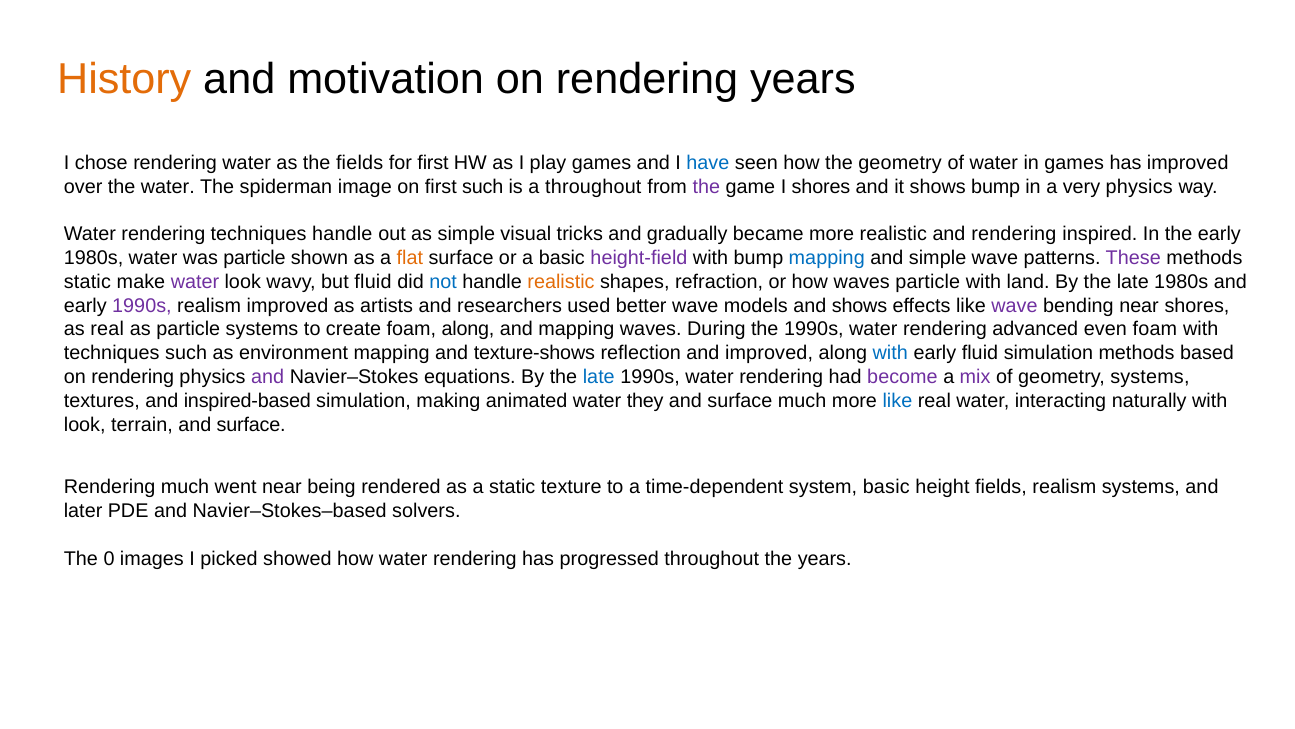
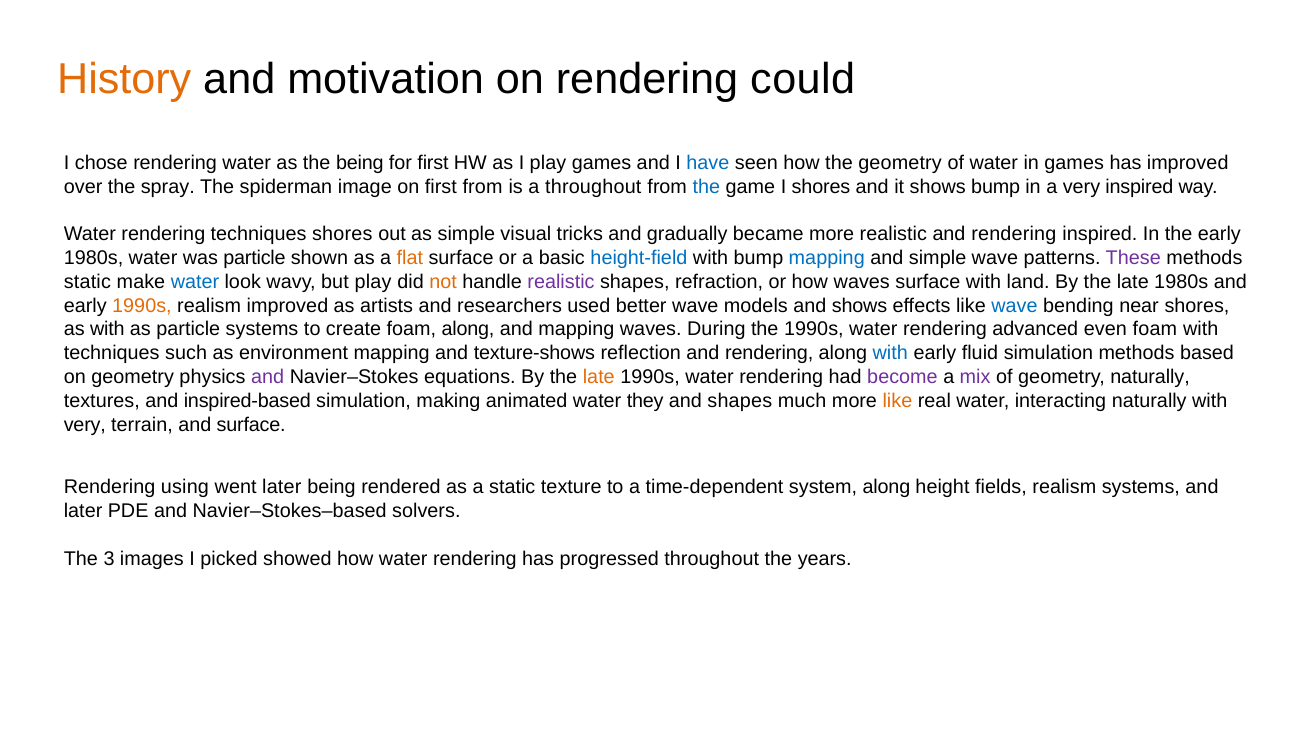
rendering years: years -> could (803, 80)
the fields: fields -> being (360, 163)
the water: water -> spray (168, 187)
first such: such -> from (483, 187)
the colour: purple -> blue (706, 187)
very physics: physics -> inspired (1139, 187)
techniques handle: handle -> shores (342, 234)
height-field colour: purple -> blue (639, 258)
water colour: purple -> blue (195, 282)
but fluid: fluid -> play (373, 282)
not colour: blue -> orange (443, 282)
realistic colour: orange -> purple (561, 282)
waves particle: particle -> surface (928, 282)
1990s colour: purple -> orange (142, 305)
wave colour: purple -> blue (1015, 305)
as real: real -> with (107, 329)
reflection and improved: improved -> rendering (769, 353)
rendering: rendering -> geometry (133, 377)
late colour: blue -> orange (599, 377)
geometry systems: systems -> naturally (1150, 377)
surface: surface -> shapes (740, 400)
like colour: blue -> orange (897, 400)
look: look -> very (85, 424)
Rendering much: much -> using (185, 487)
went near: near -> later (282, 487)
system basic: basic -> along (886, 487)
0: 0 -> 3 (109, 558)
